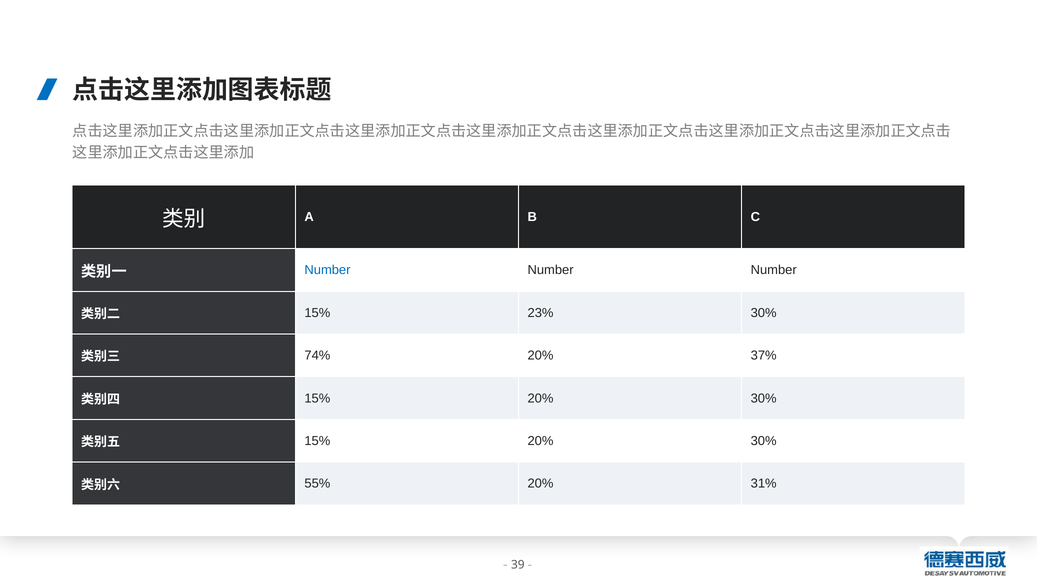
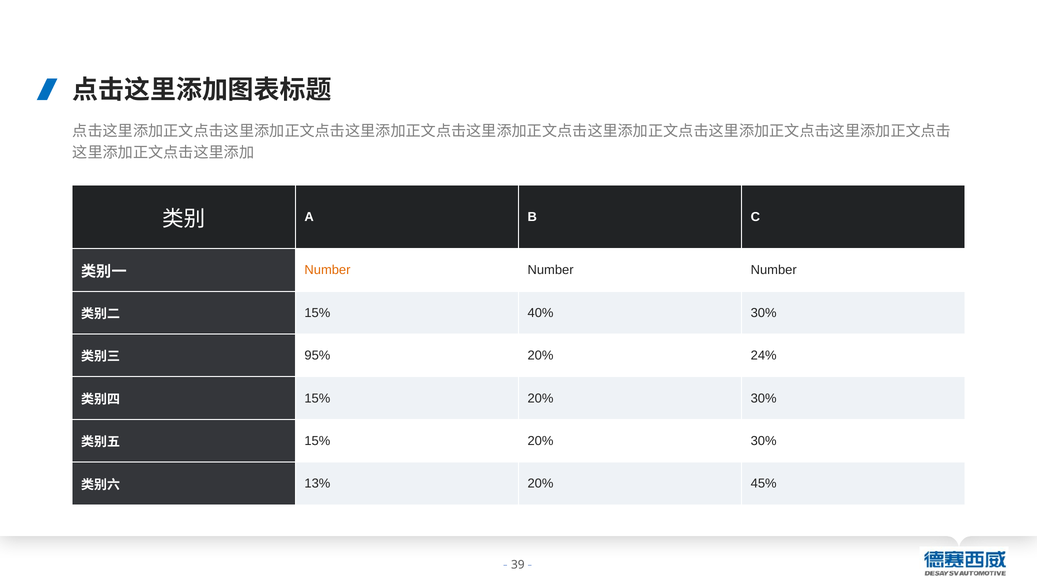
Number colour: blue -> orange (327, 270)
23%: 23% -> 40% (541, 313)
74%: 74% -> 95% (317, 356)
37%: 37% -> 24% (764, 356)
55%: 55% -> 13% (317, 484)
31%: 31% -> 45% (764, 484)
